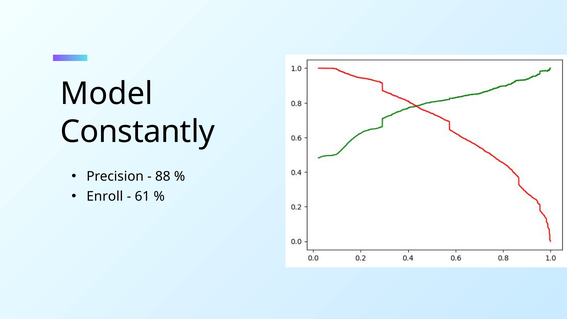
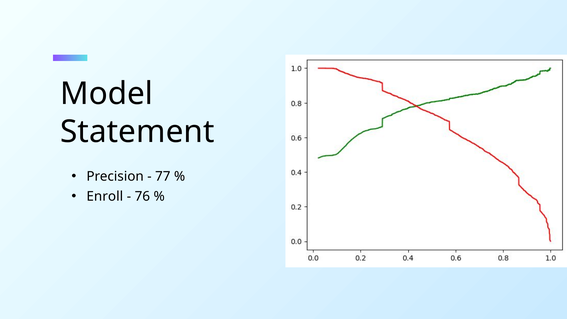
Constantly: Constantly -> Statement (137, 132)
88: 88 -> 77 (163, 176)
61: 61 -> 76 (142, 196)
